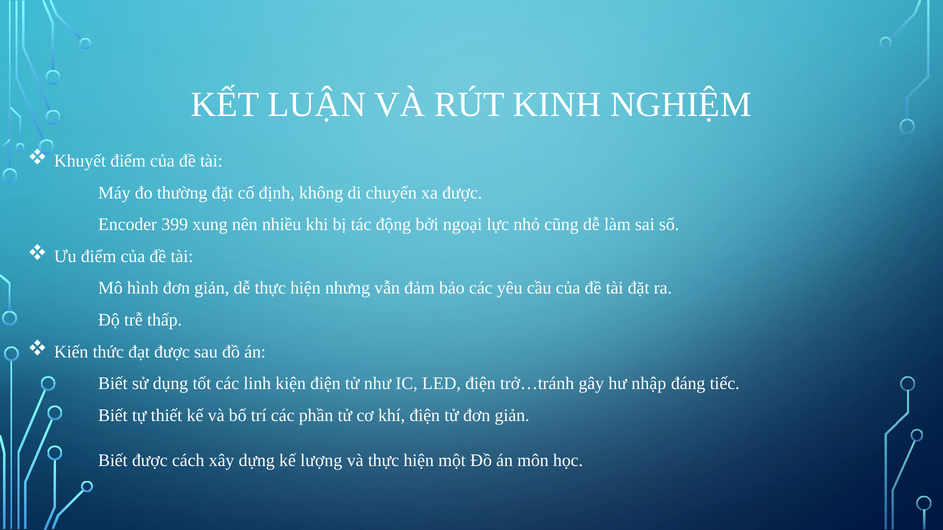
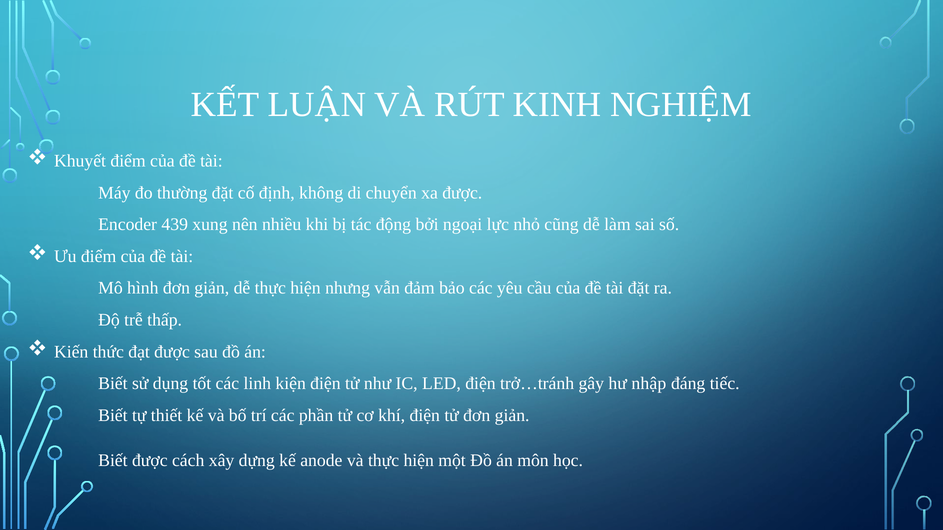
399: 399 -> 439 (175, 225)
lượng: lượng -> anode (321, 461)
